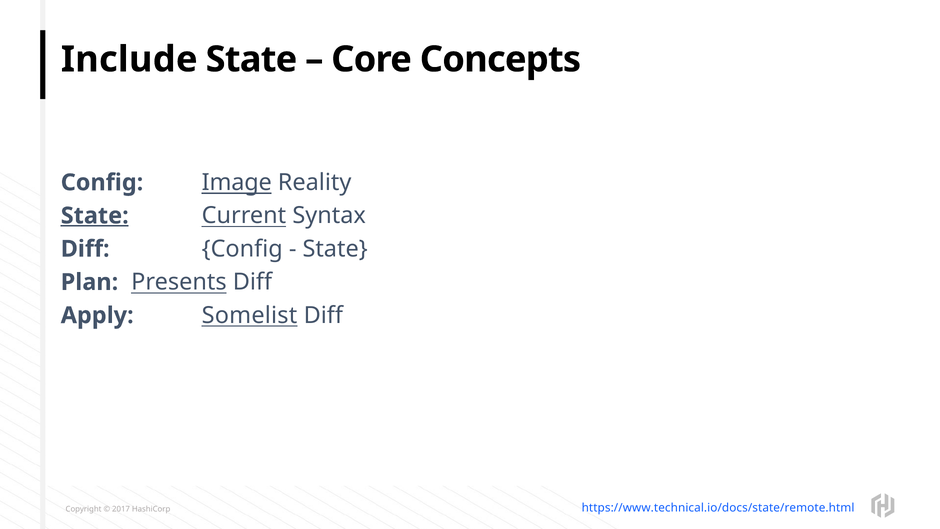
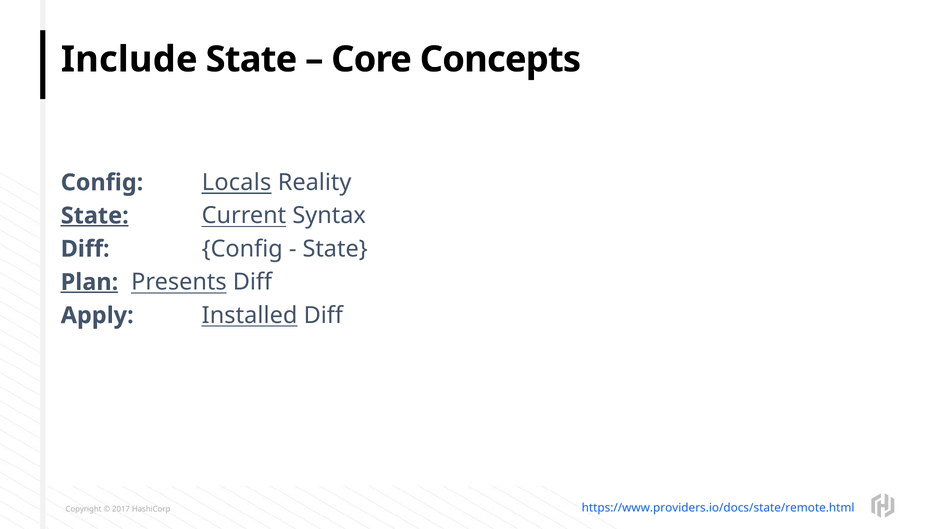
Image: Image -> Locals (237, 182)
Plan underline: none -> present (89, 282)
Somelist: Somelist -> Installed (250, 315)
https://www.technical.io/docs/state/remote.html: https://www.technical.io/docs/state/remote.html -> https://www.providers.io/docs/state/remote.html (718, 508)
